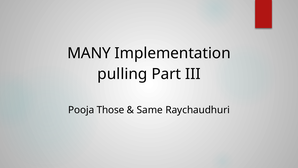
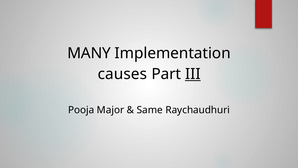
pulling: pulling -> causes (122, 74)
III underline: none -> present (193, 74)
Those: Those -> Major (110, 110)
